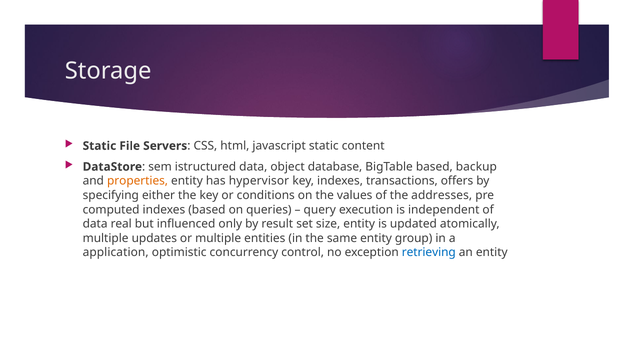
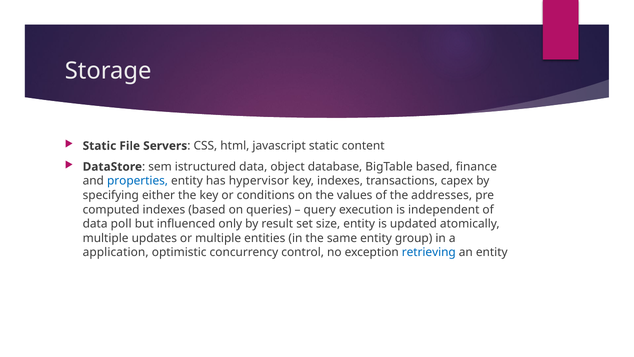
backup: backup -> finance (476, 167)
properties colour: orange -> blue (138, 181)
offers: offers -> capex (457, 181)
real: real -> poll (121, 224)
